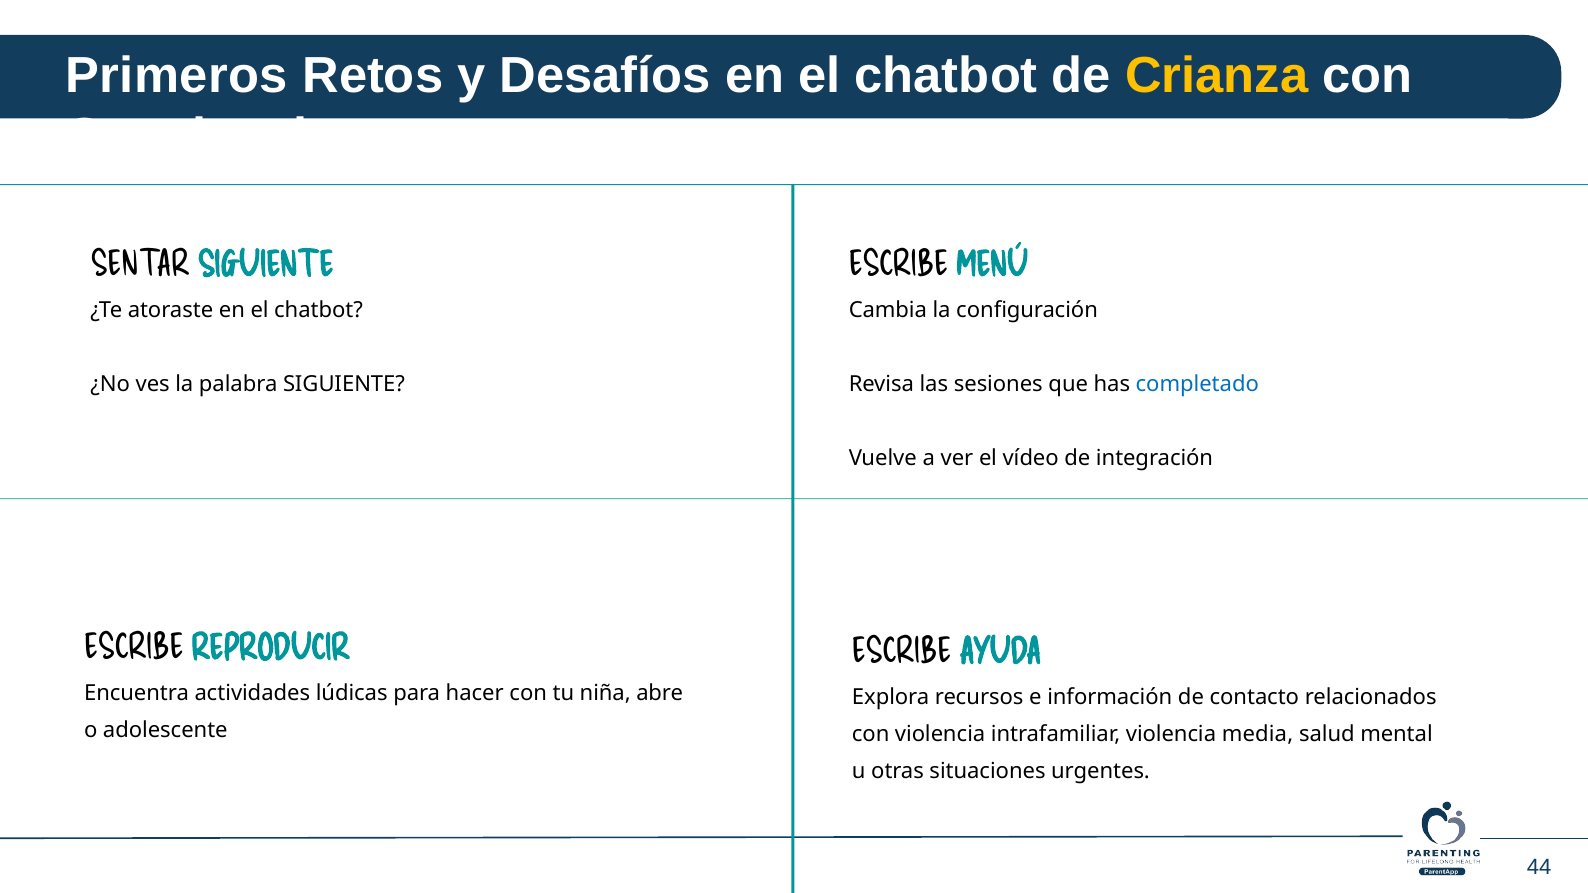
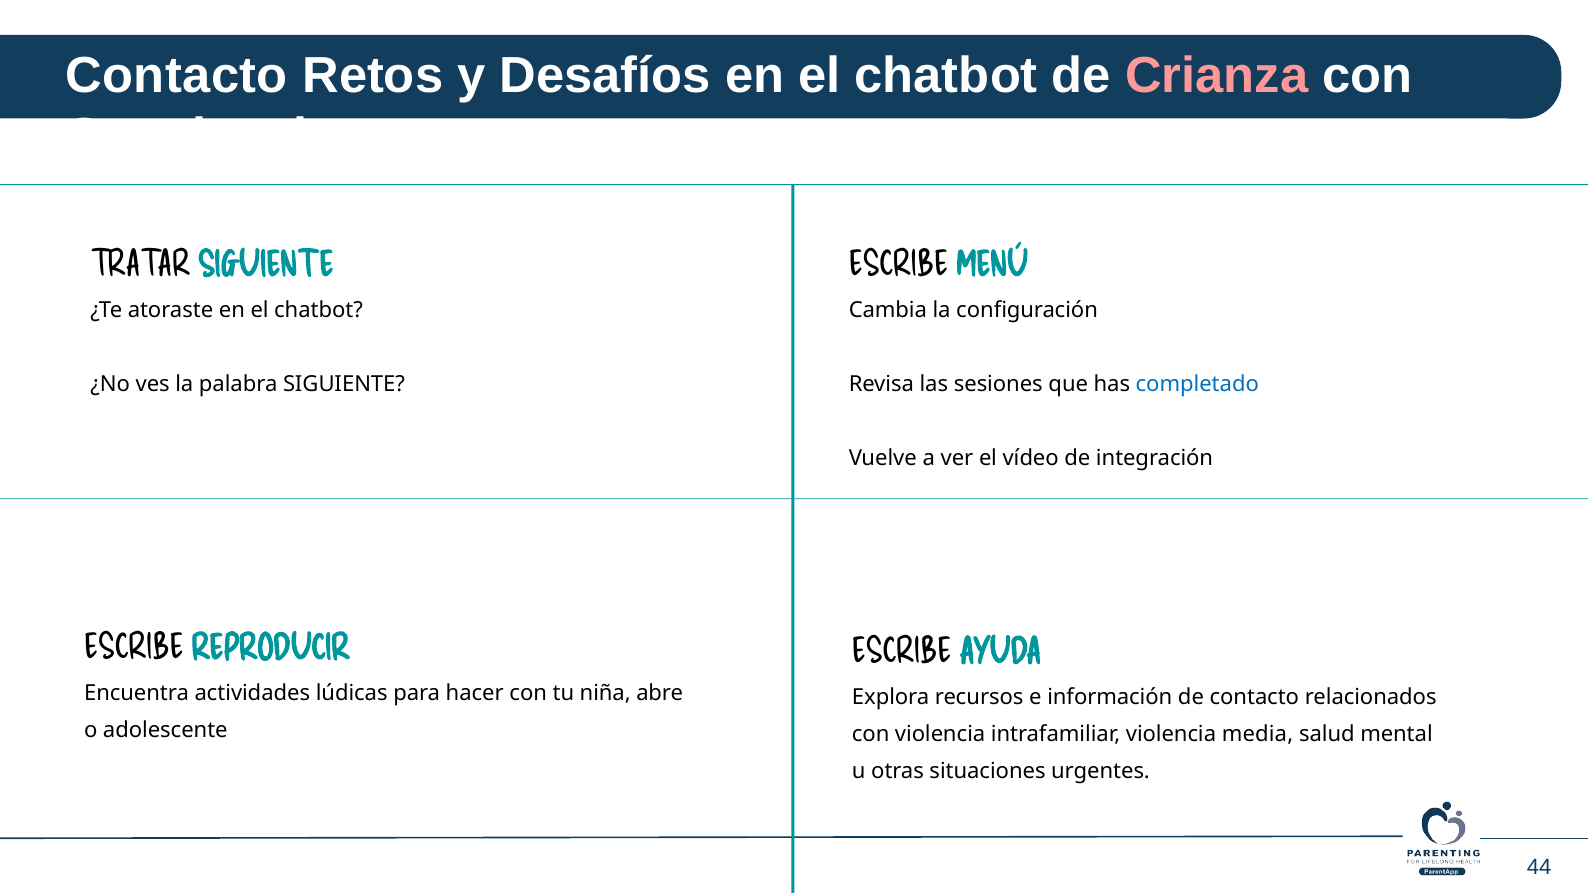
Primeros: Primeros -> Contacto (177, 76)
Crianza colour: yellow -> pink (1217, 76)
SENTAR: SENTAR -> TRATAR (140, 265)
